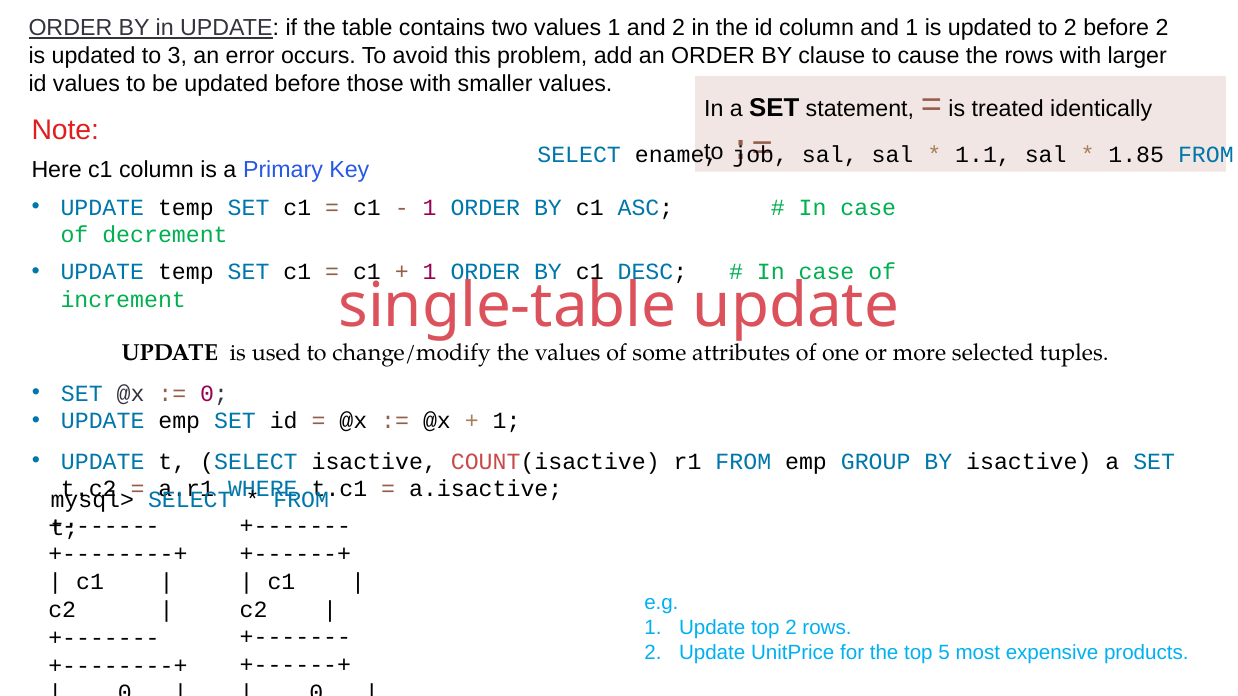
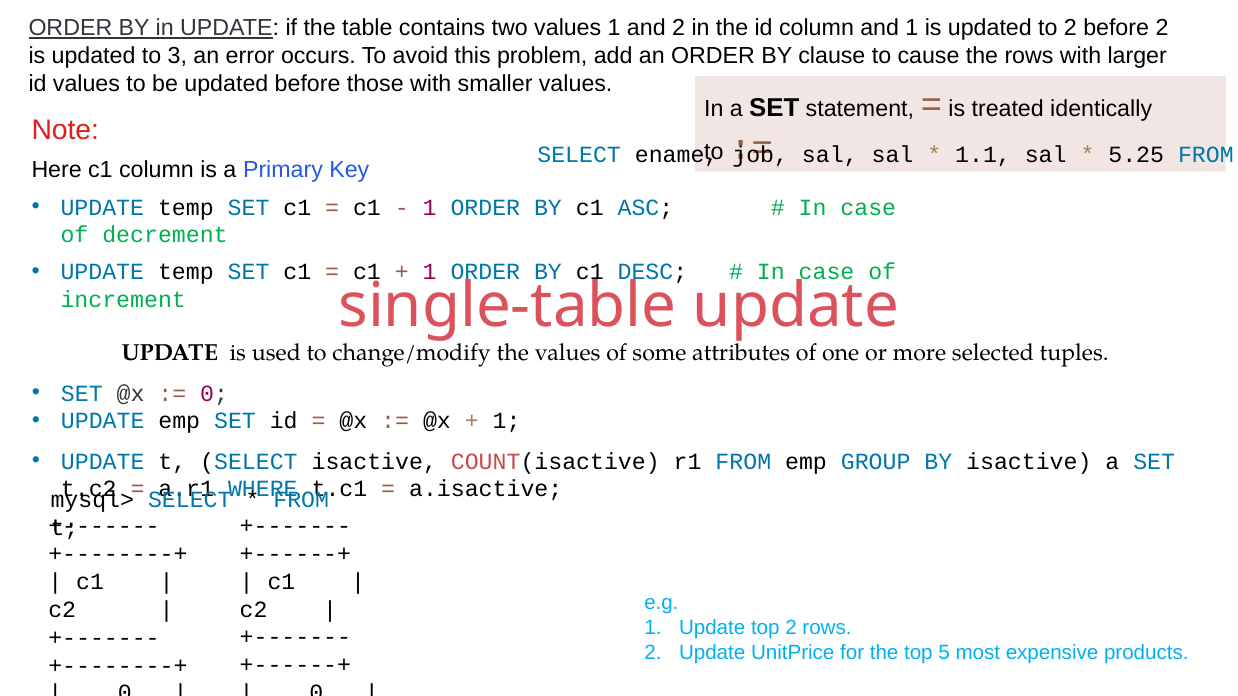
1.85: 1.85 -> 5.25 (1136, 155)
